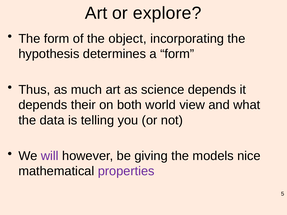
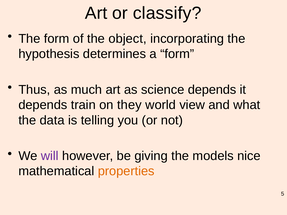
explore: explore -> classify (167, 13)
their: their -> train (83, 105)
both: both -> they (129, 105)
properties colour: purple -> orange (126, 171)
